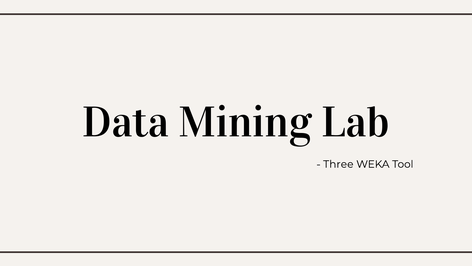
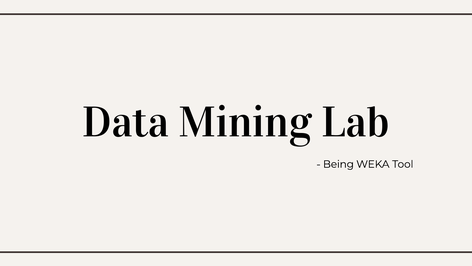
Three: Three -> Being (338, 164)
